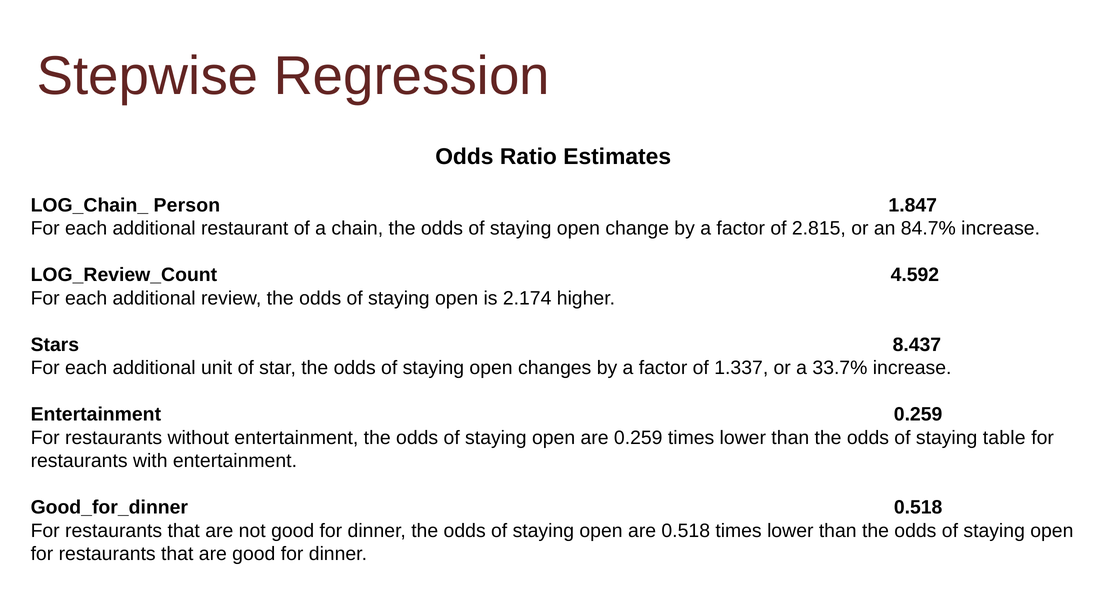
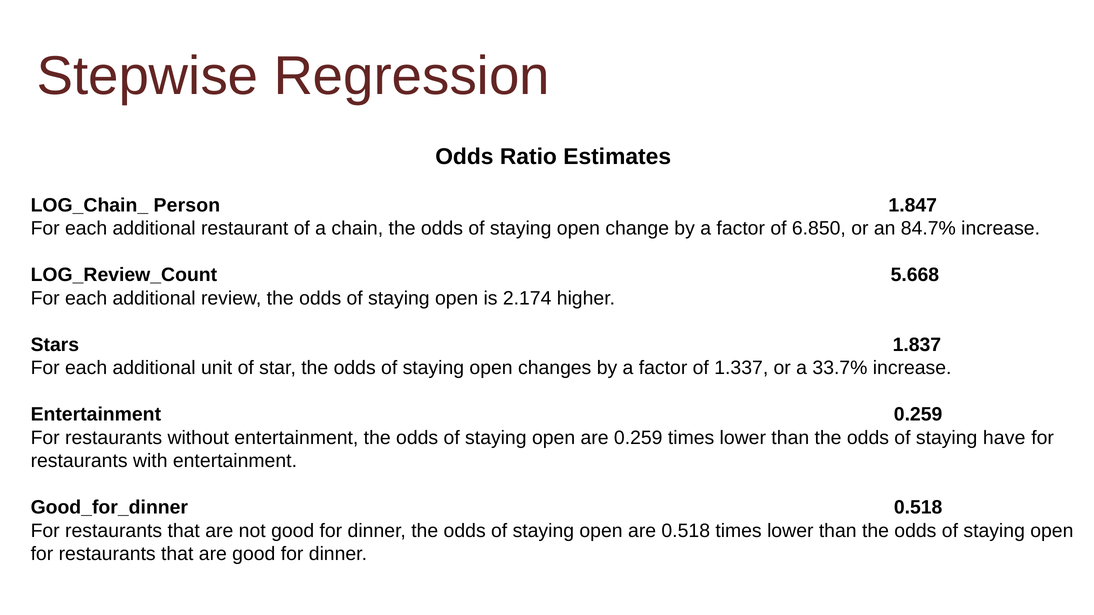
2.815: 2.815 -> 6.850 (819, 229)
4.592: 4.592 -> 5.668 (915, 275)
8.437: 8.437 -> 1.837 (917, 345)
table: table -> have (1004, 438)
